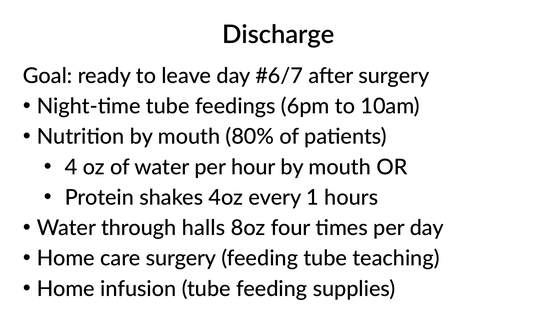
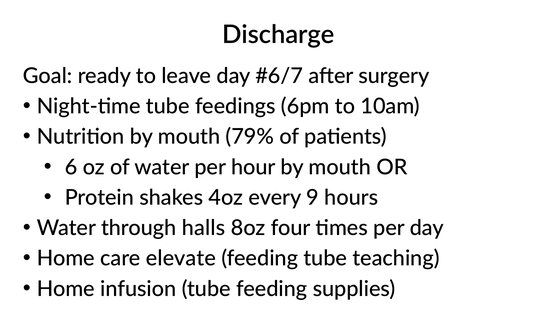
80%: 80% -> 79% (250, 137)
4: 4 -> 6 (71, 167)
1: 1 -> 9 (313, 198)
care surgery: surgery -> elevate (181, 258)
